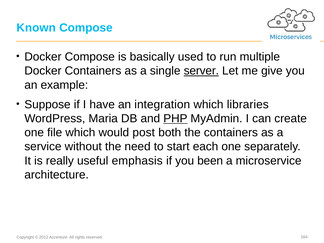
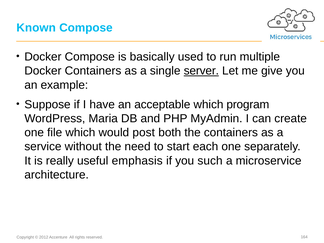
integration: integration -> acceptable (162, 104)
libraries: libraries -> program (248, 104)
PHP underline: present -> none (175, 118)
been: been -> such (210, 161)
